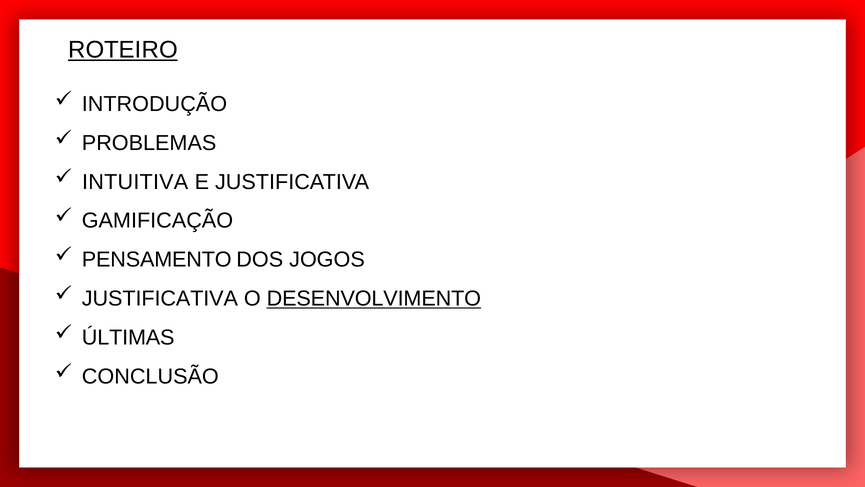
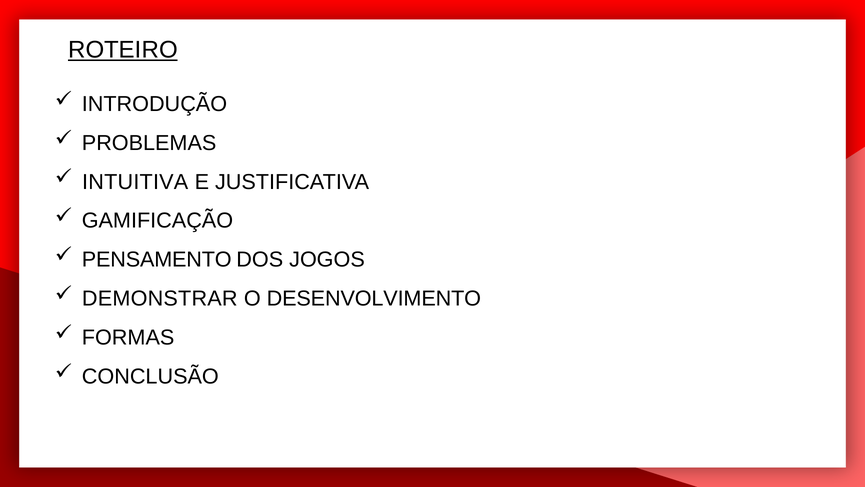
JUSTIFICATIVA: JUSTIFICATIVA -> DEMONSTRAR (160, 299)
DESENVOLVIMENTO underline: present -> none (374, 299)
ÚLTIMAS: ÚLTIMAS -> FORMAS (128, 337)
